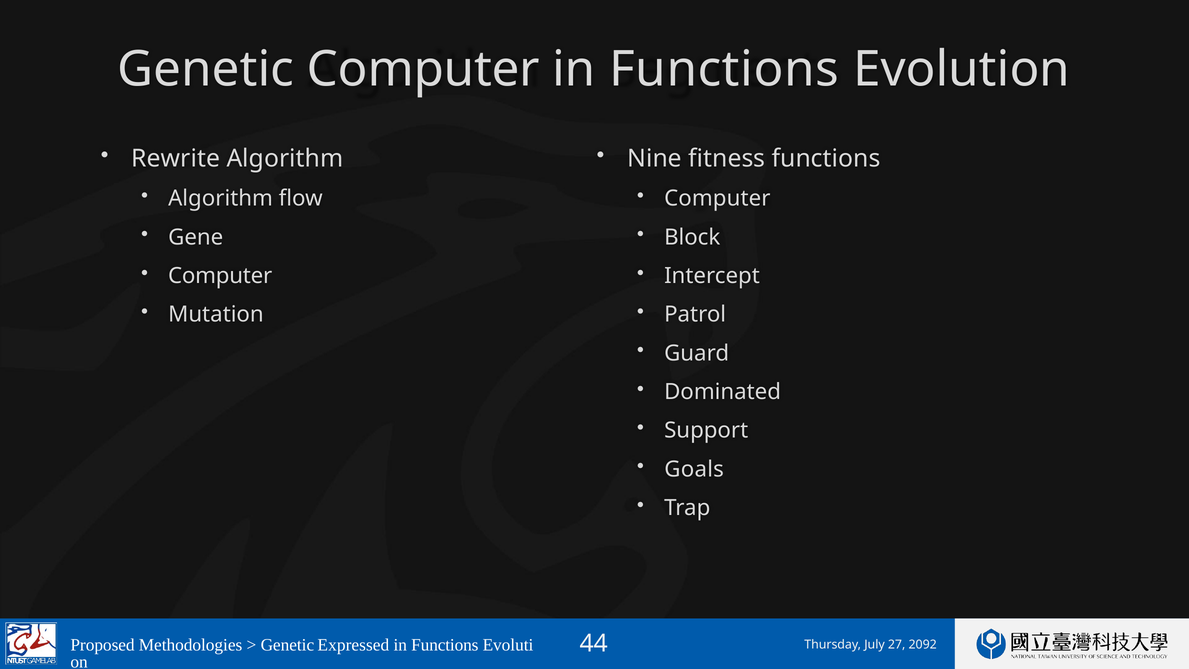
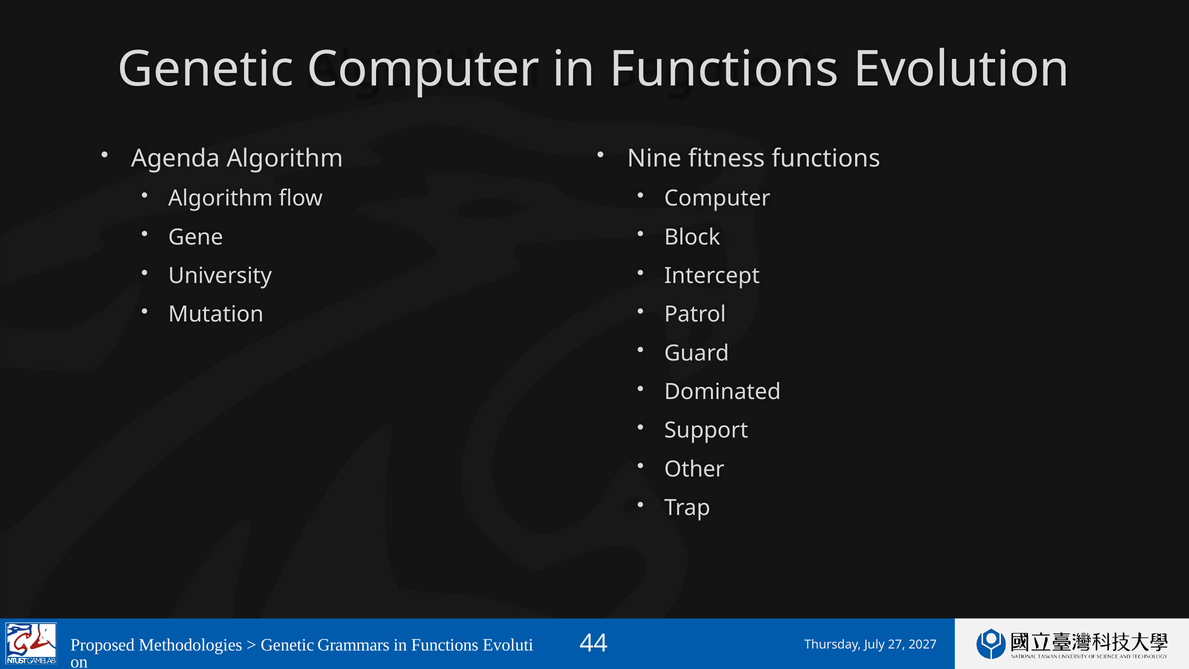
Rewrite: Rewrite -> Agenda (176, 159)
Computer: Computer -> University (220, 276)
Goals: Goals -> Other (694, 469)
Expressed: Expressed -> Grammars (354, 645)
2092: 2092 -> 2027 (923, 644)
